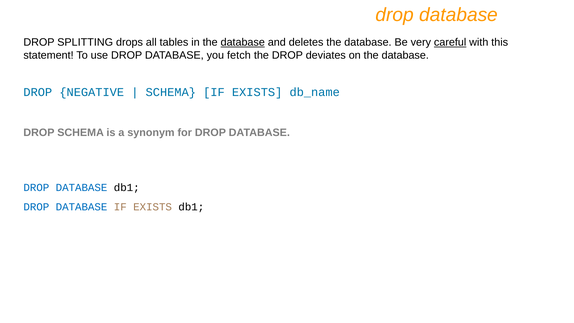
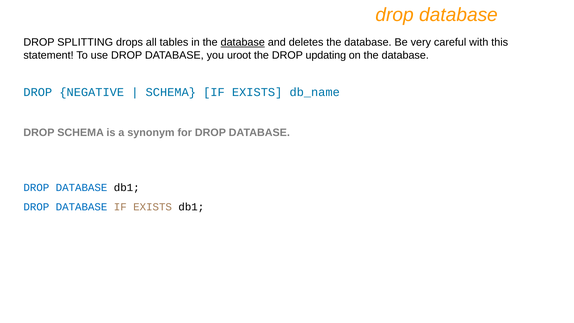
careful underline: present -> none (450, 42)
fetch: fetch -> uroot (239, 55)
deviates: deviates -> updating (326, 55)
